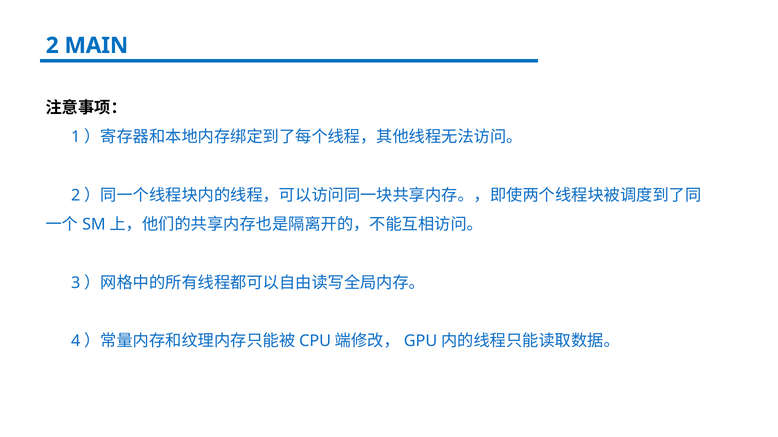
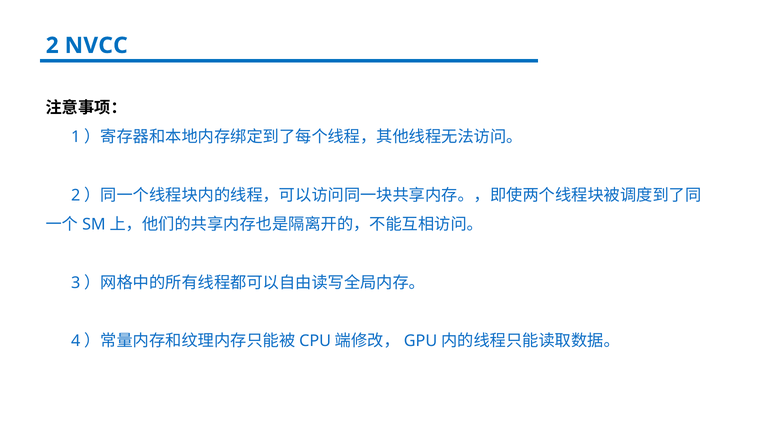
MAIN: MAIN -> NVCC (96, 46)
